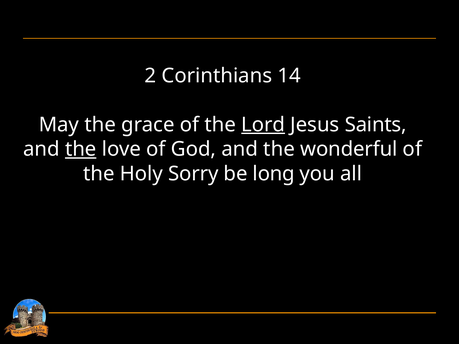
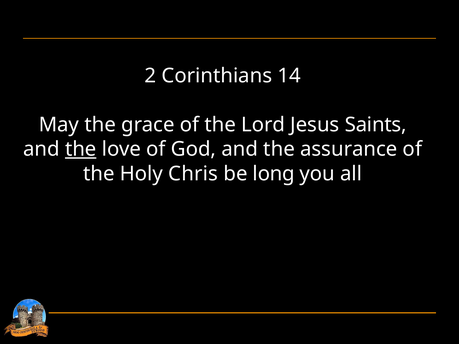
Lord underline: present -> none (263, 125)
wonderful: wonderful -> assurance (349, 149)
Sorry: Sorry -> Chris (193, 174)
